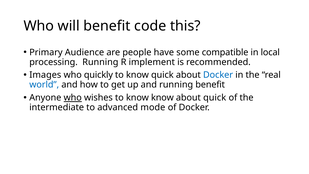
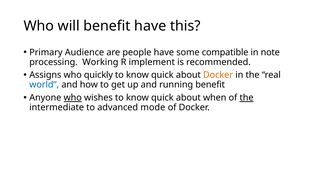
benefit code: code -> have (150, 26)
local: local -> note (270, 52)
processing Running: Running -> Working (100, 62)
Images: Images -> Assigns (45, 75)
Docker colour: blue -> orange (218, 75)
wishes to know know: know -> quick (162, 98)
about quick: quick -> when (215, 98)
the underline: none -> present (247, 98)
